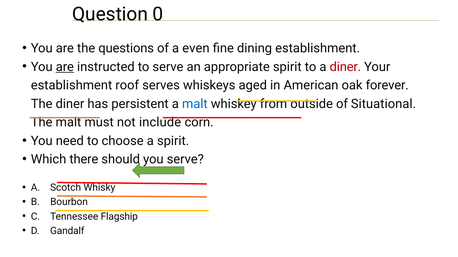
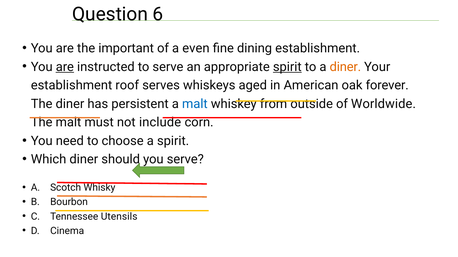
0: 0 -> 6 (158, 14)
questions: questions -> important (126, 48)
spirit underline: none -> present (287, 67)
diner colour: red -> orange (345, 67)
Situational: Situational -> Worldwide (383, 104)
Which there: there -> diner (84, 160)
Flagship: Flagship -> Utensils (119, 217)
Gandalf: Gandalf -> Cinema (67, 231)
